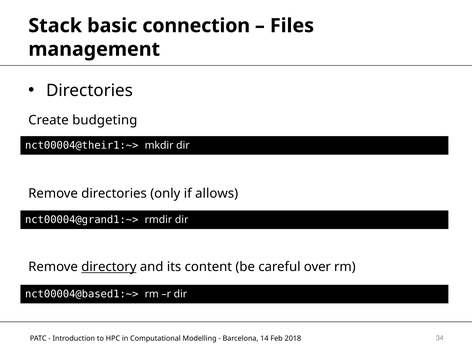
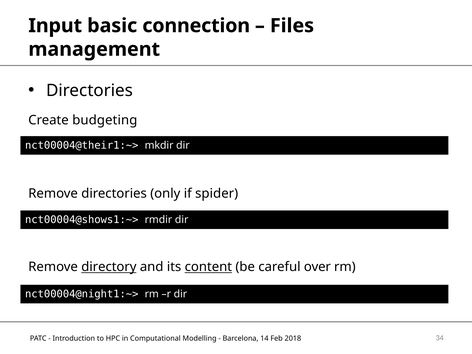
Stack: Stack -> Input (55, 26)
allows: allows -> spider (217, 193)
nct00004@grand1:~>: nct00004@grand1:~> -> nct00004@shows1:~> (82, 220)
content underline: none -> present (208, 267)
nct00004@based1:~>: nct00004@based1:~> -> nct00004@night1:~> (82, 294)
